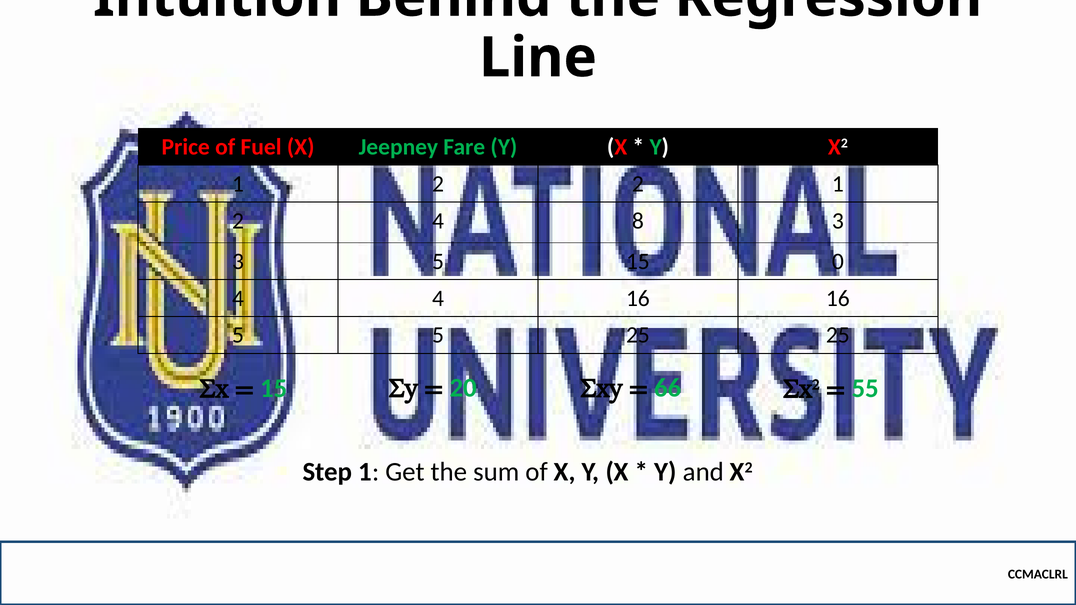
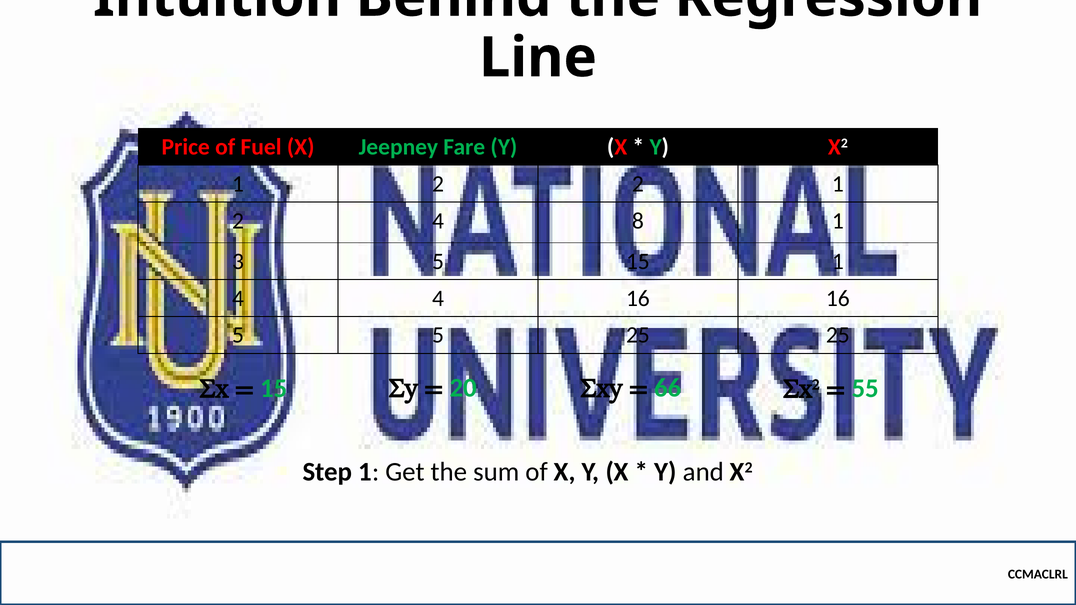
8 3: 3 -> 1 (838, 221)
15 0: 0 -> 1 (838, 262)
